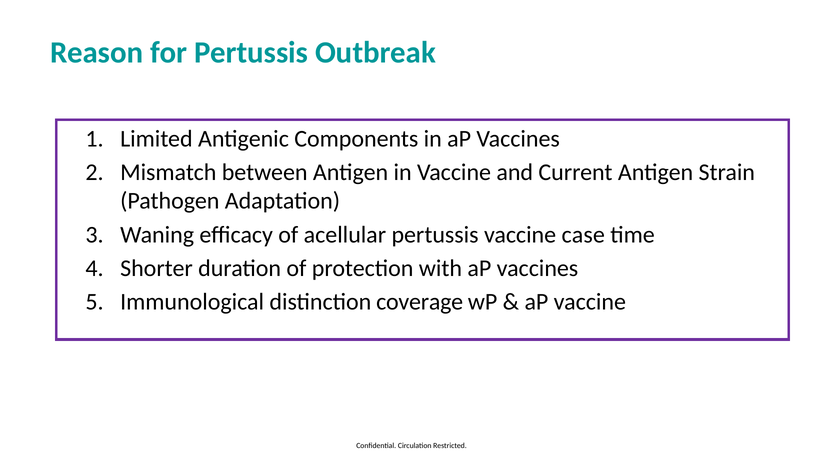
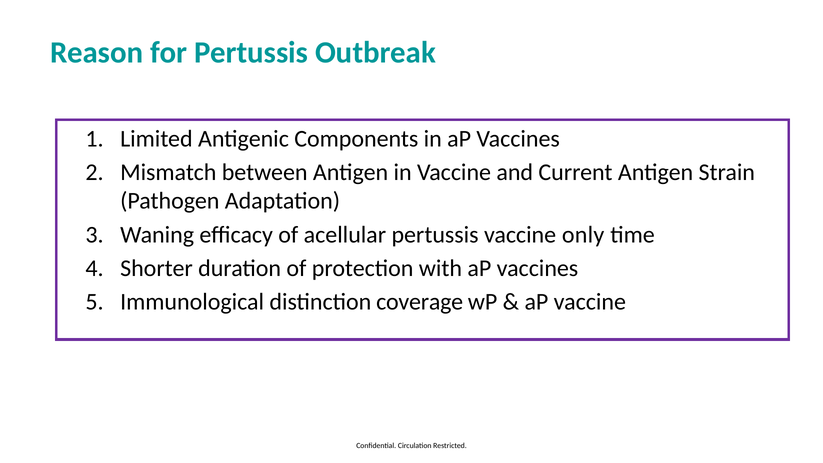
case: case -> only (583, 235)
